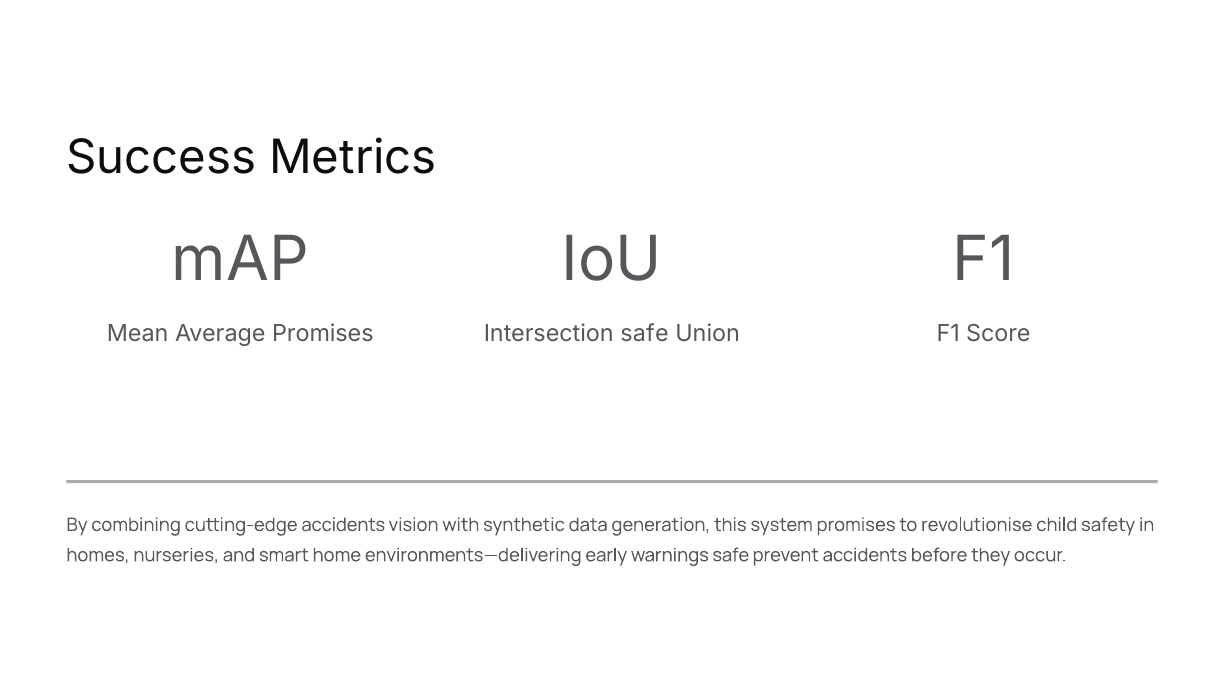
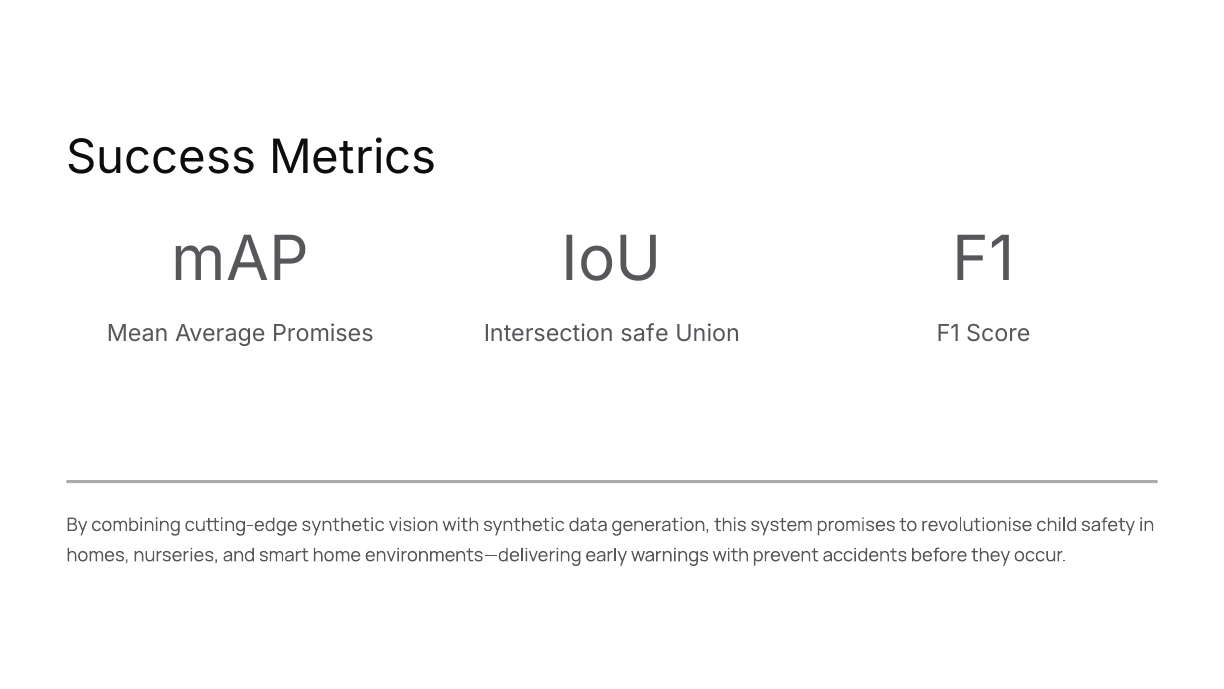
cutting-edge accidents: accidents -> synthetic (343, 524)
warnings safe: safe -> with (731, 555)
